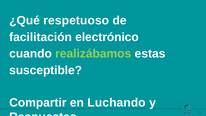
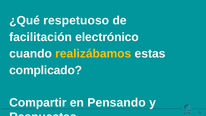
realizábamos colour: light green -> yellow (93, 54)
susceptible: susceptible -> complicado (46, 70)
Luchando: Luchando -> Pensando (117, 102)
